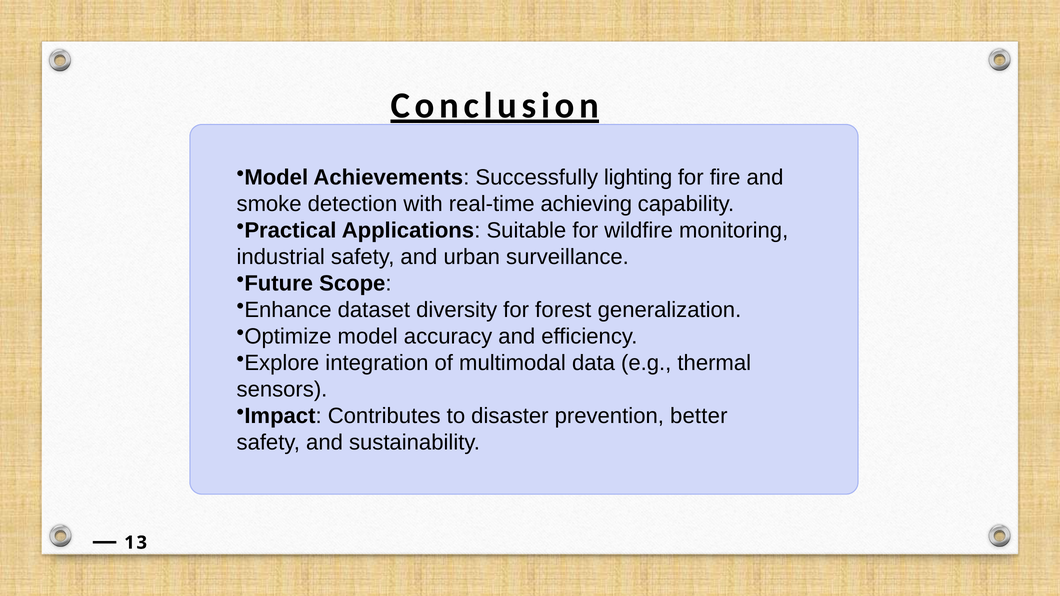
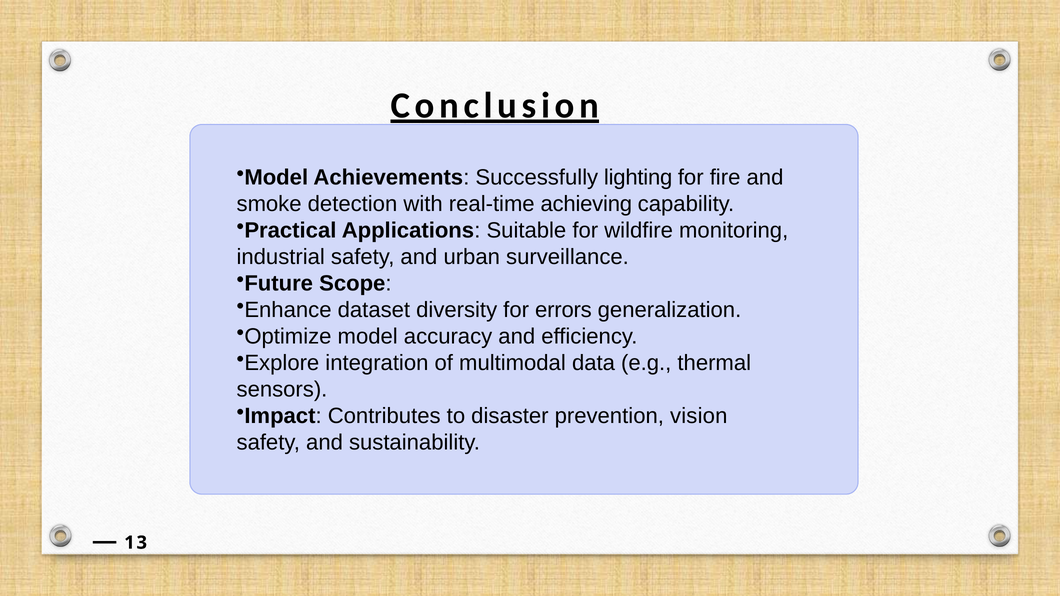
forest: forest -> errors (563, 310)
better: better -> vision (699, 416)
